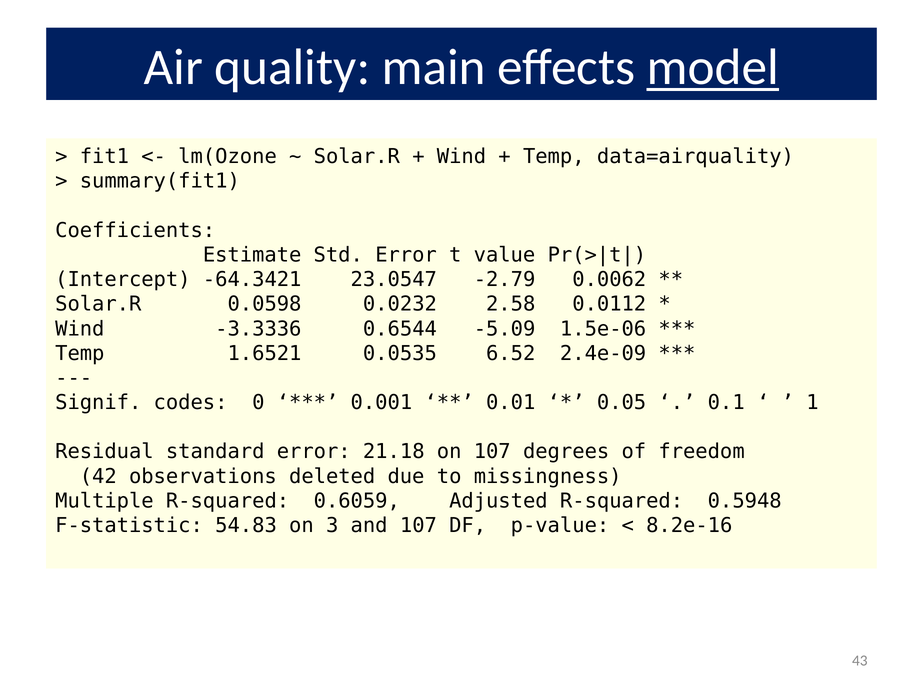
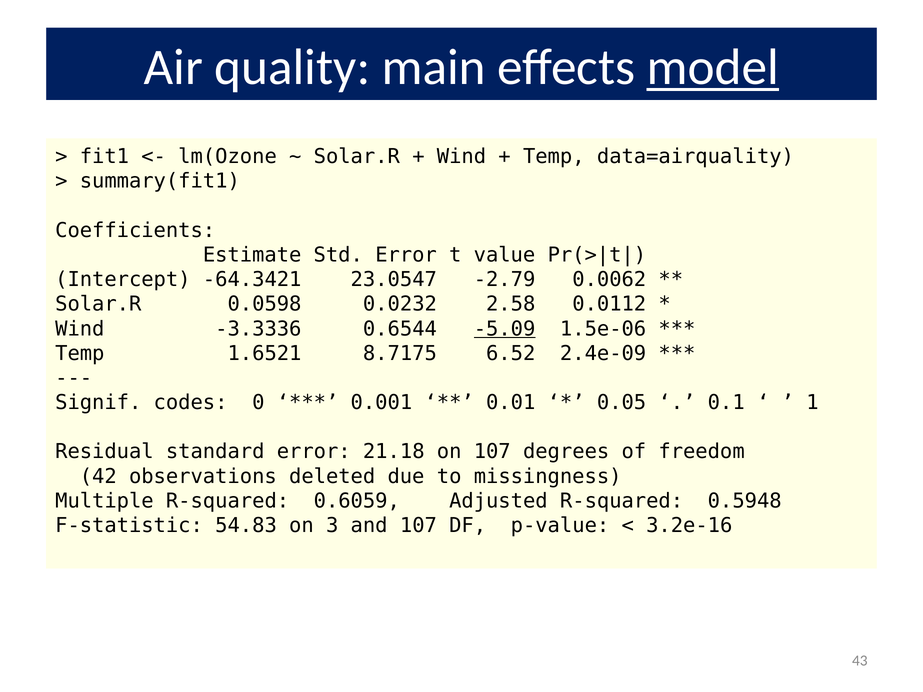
-5.09 underline: none -> present (505, 329)
0.0535: 0.0535 -> 8.7175 (400, 353)
8.2e-16: 8.2e-16 -> 3.2e-16 (689, 526)
